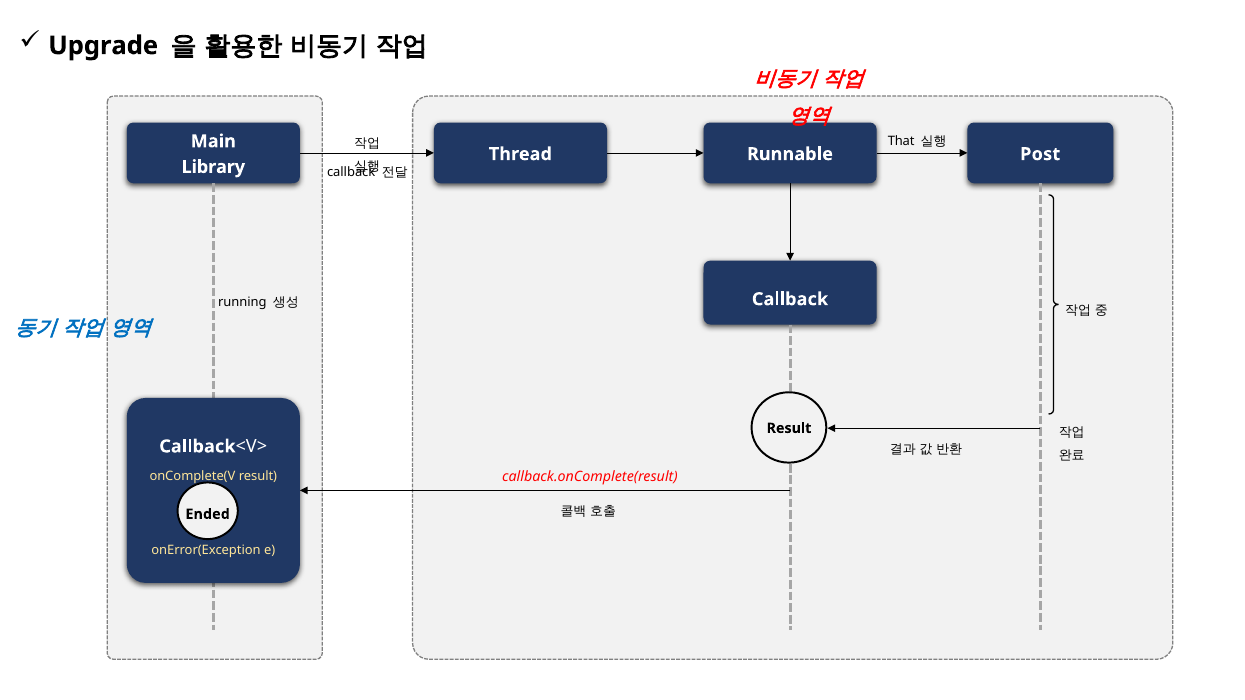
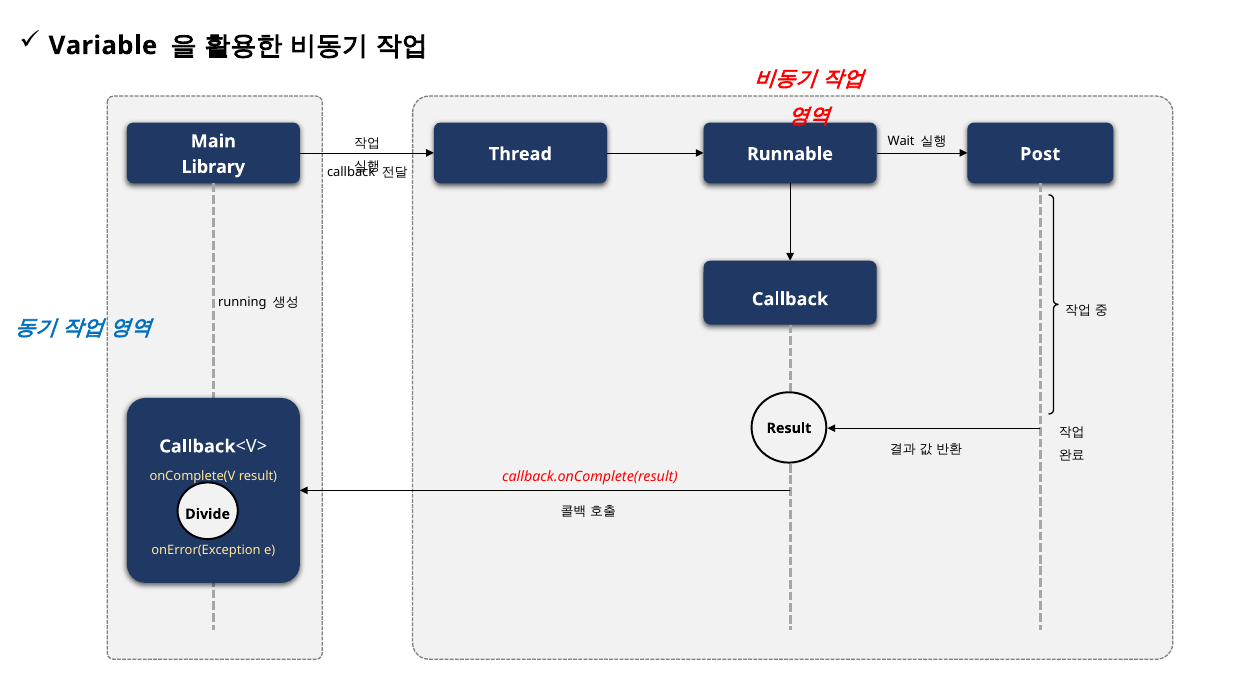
Upgrade: Upgrade -> Variable (103, 46)
That: That -> Wait (901, 141)
Ended: Ended -> Divide (208, 514)
